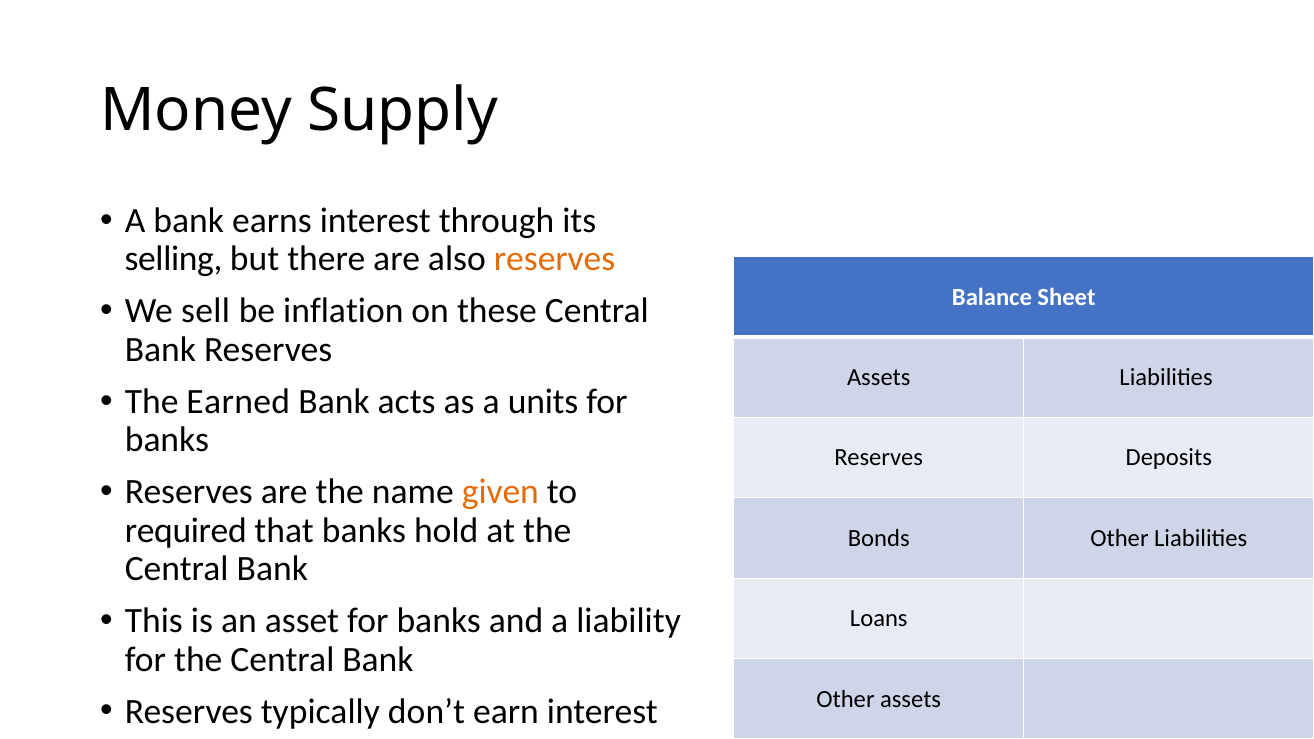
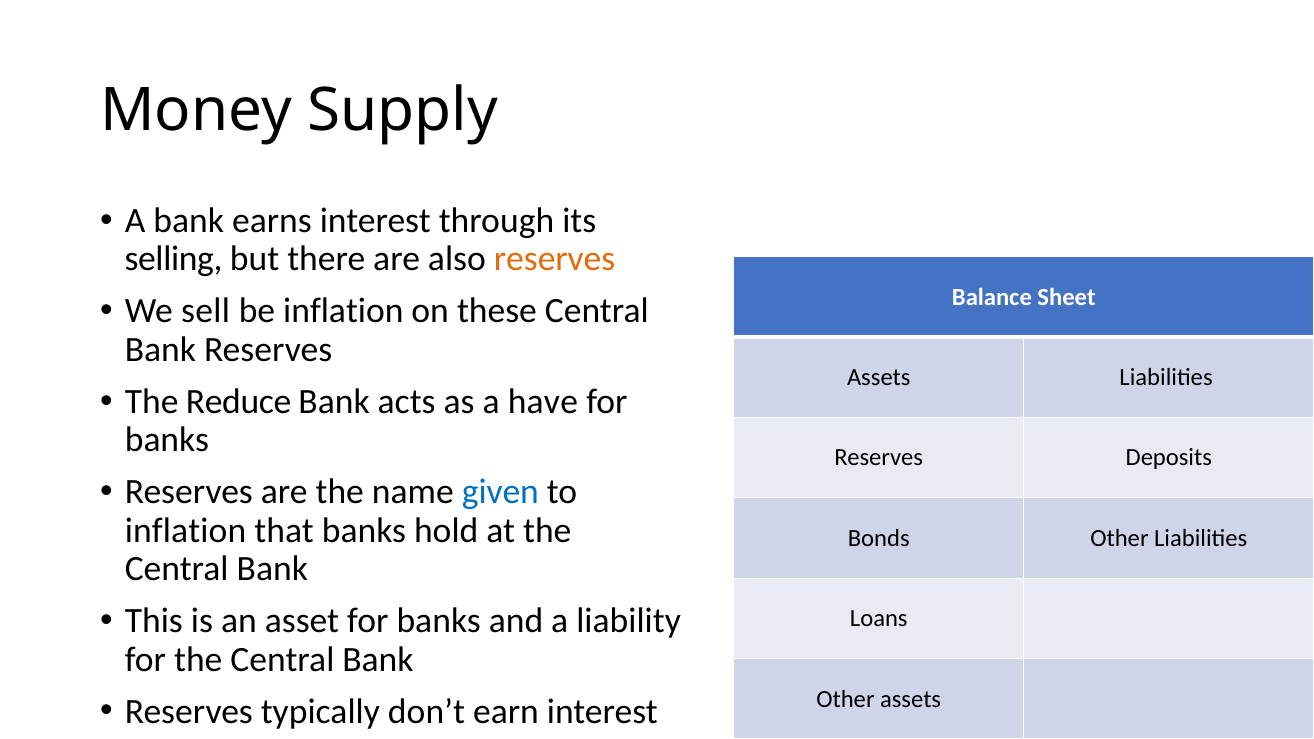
Earned: Earned -> Reduce (239, 402)
units: units -> have (543, 402)
given colour: orange -> blue (500, 492)
required: required -> inflation (186, 531)
